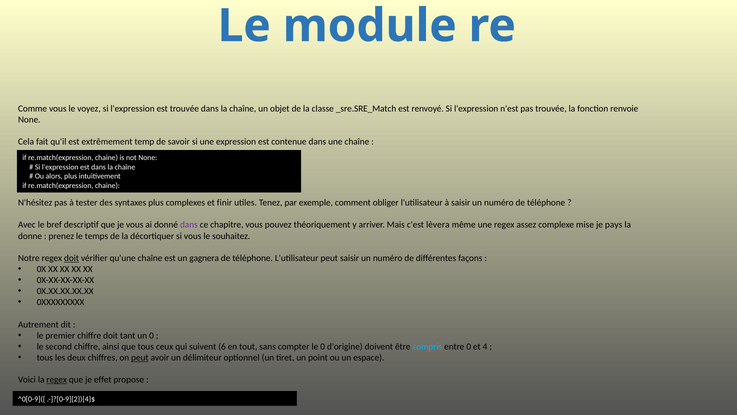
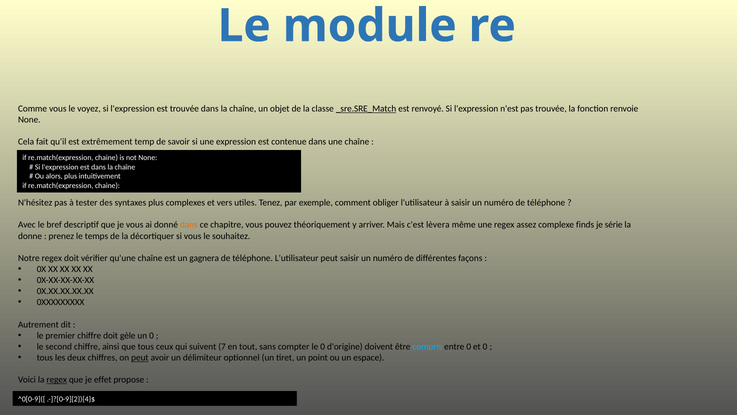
_sre.SRE_Match underline: none -> present (366, 108)
finir: finir -> vers (225, 203)
dans colour: purple -> orange (189, 225)
mise: mise -> finds (585, 225)
pays: pays -> série (614, 225)
doit underline: present -> none (72, 258)
tant: tant -> gèle (128, 335)
6: 6 -> 7 (222, 346)
et 4: 4 -> 0 (485, 346)
